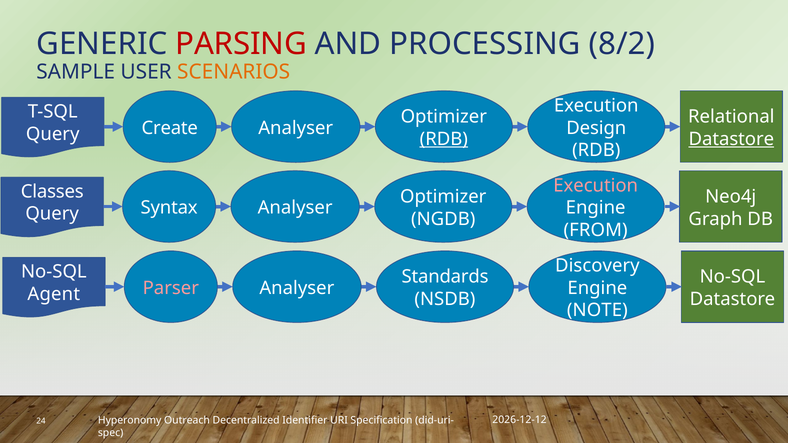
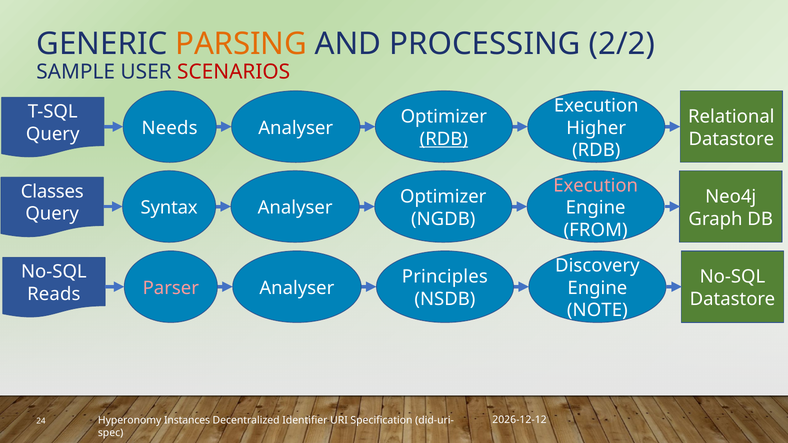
PARSING colour: red -> orange (241, 44)
8/2: 8/2 -> 2/2 (622, 44)
SCENARIOS colour: orange -> red (234, 72)
Create: Create -> Needs (170, 128)
Design: Design -> Higher (596, 128)
Datastore underline: present -> none (731, 139)
Standards: Standards -> Principles (445, 277)
Agent: Agent -> Reads (54, 294)
Outreach: Outreach -> Instances (187, 420)
